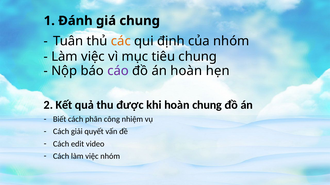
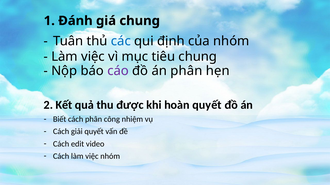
các colour: orange -> blue (121, 41)
án hoàn: hoàn -> phân (186, 71)
hoàn chung: chung -> quyết (207, 105)
